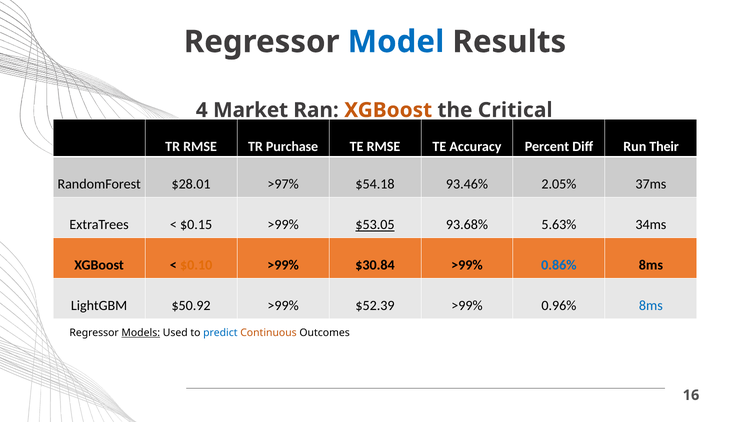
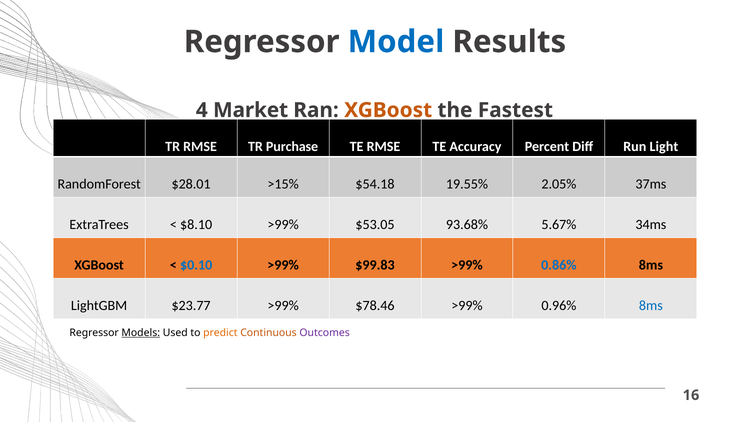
Critical: Critical -> Fastest (515, 110)
Their: Their -> Light (664, 147)
>97%: >97% -> >15% (283, 184)
93.46%: 93.46% -> 19.55% (467, 184)
$0.15: $0.15 -> $8.10 (196, 225)
$53.05 underline: present -> none (375, 225)
5.63%: 5.63% -> 5.67% (559, 225)
$0.10 colour: orange -> blue (196, 265)
$30.84: $30.84 -> $99.83 (375, 265)
$50.92: $50.92 -> $23.77 (191, 306)
$52.39: $52.39 -> $78.46 (375, 306)
predict colour: blue -> orange (220, 333)
Outcomes colour: black -> purple (325, 333)
